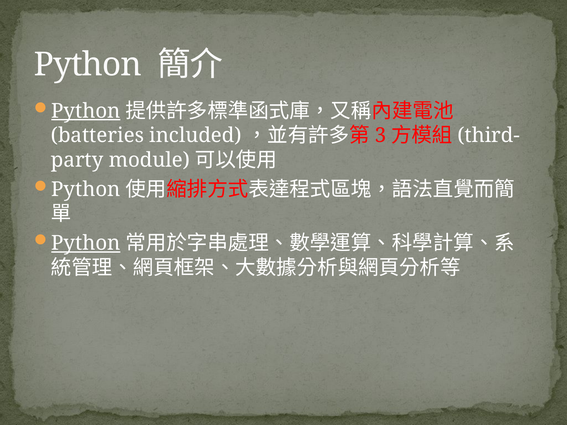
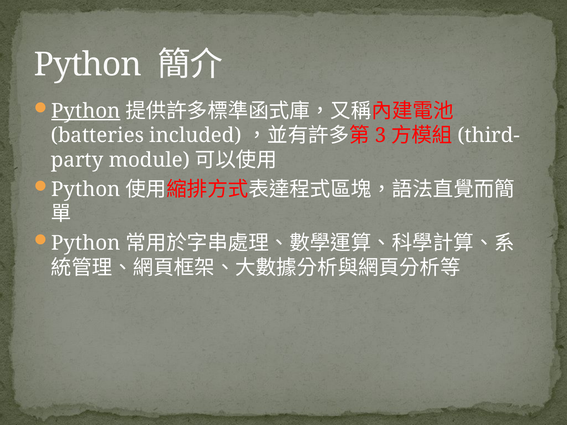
Python underline: present -> none (86, 243)
